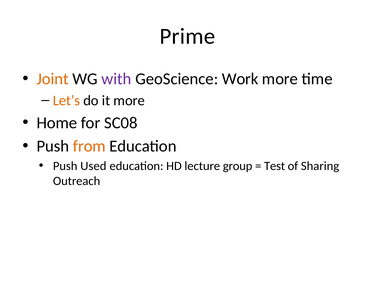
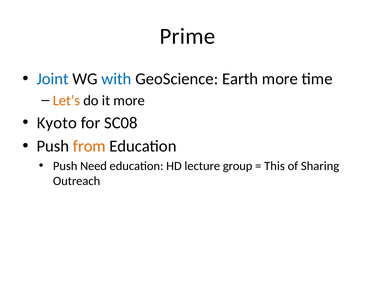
Joint colour: orange -> blue (53, 79)
with colour: purple -> blue (116, 79)
Work: Work -> Earth (240, 79)
Home: Home -> Kyoto (57, 122)
Used: Used -> Need (94, 165)
Test: Test -> This (274, 165)
